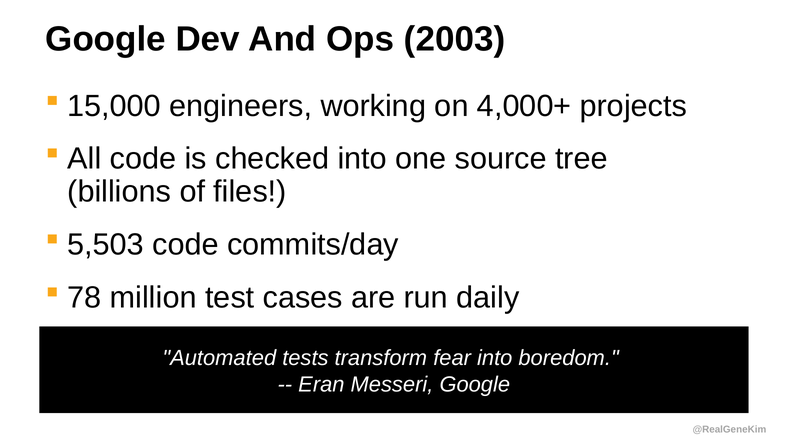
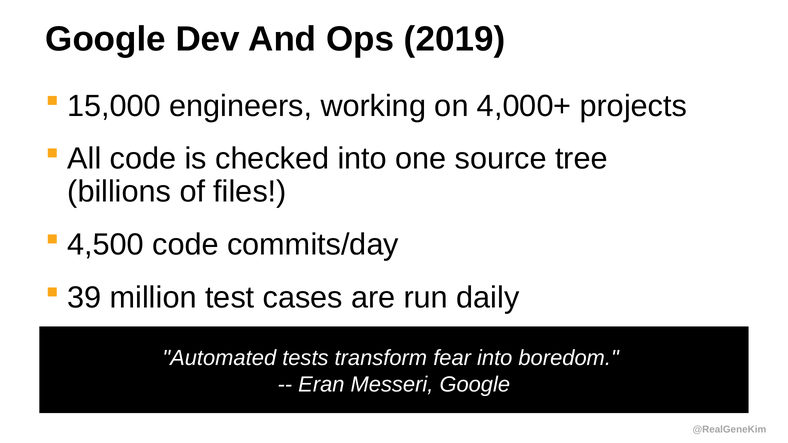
2003: 2003 -> 2019 (455, 39)
5,503: 5,503 -> 4,500 (106, 245)
78: 78 -> 39 (84, 298)
